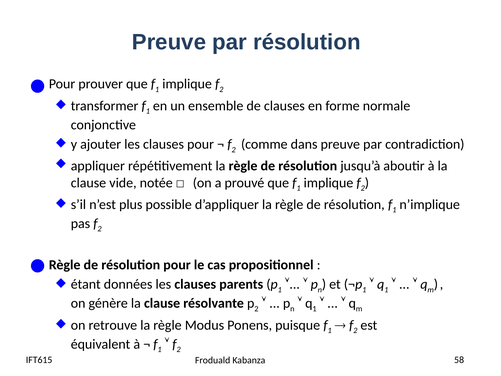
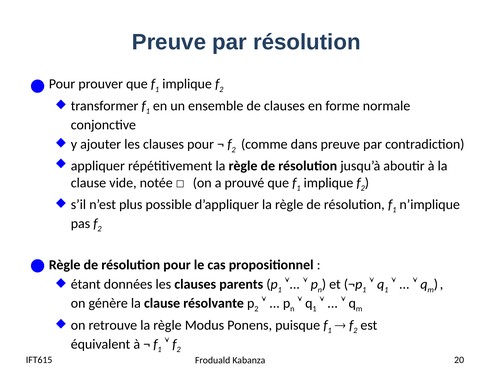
58: 58 -> 20 (459, 360)
